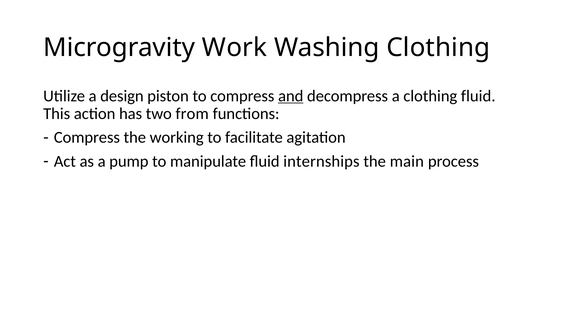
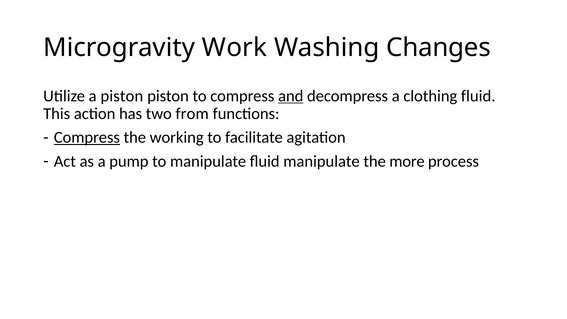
Washing Clothing: Clothing -> Changes (438, 48)
a design: design -> piston (122, 96)
Compress underline: none -> present (87, 138)
fluid internships: internships -> manipulate (321, 161)
main: main -> more (407, 161)
